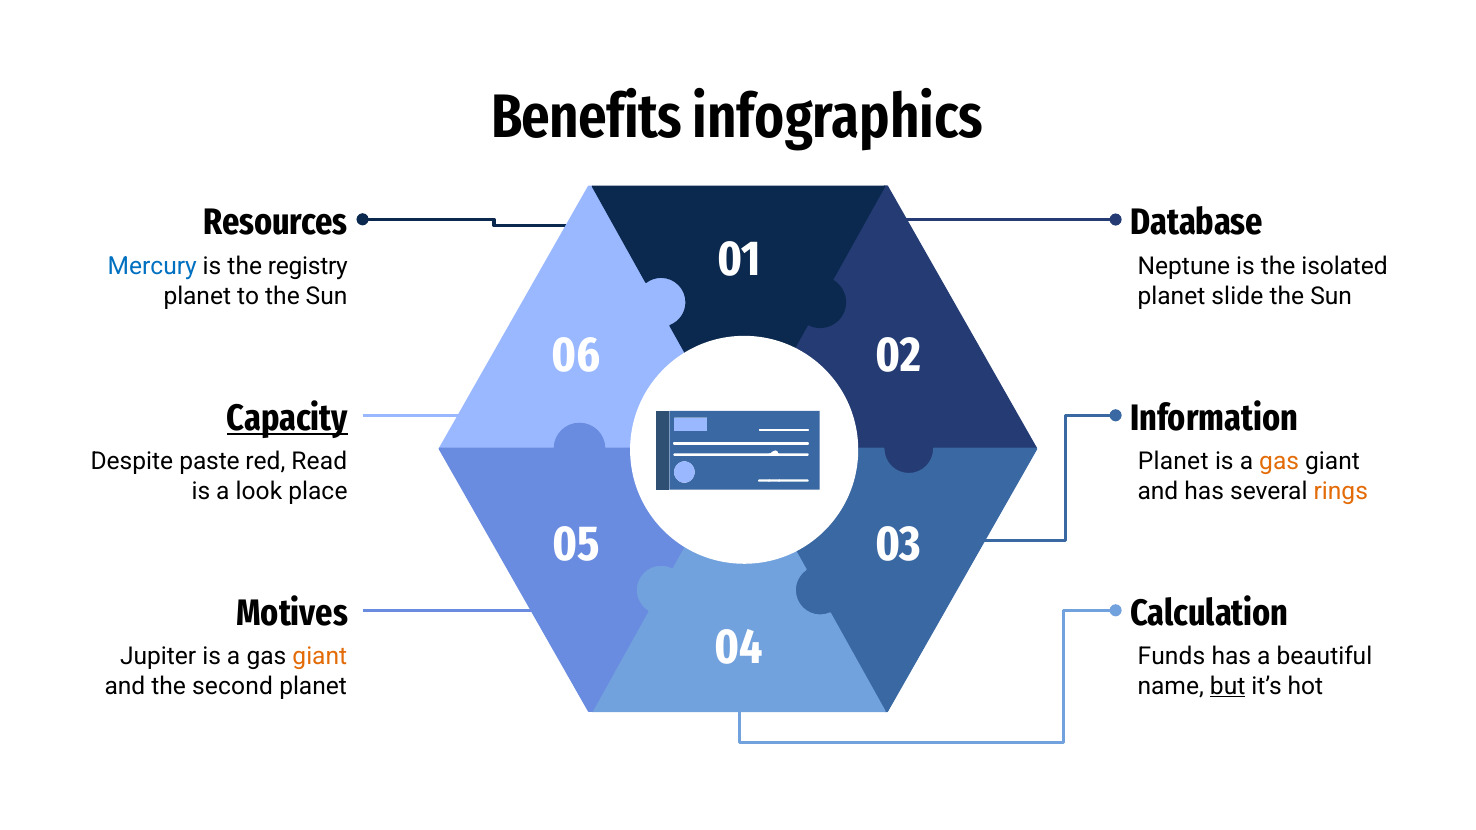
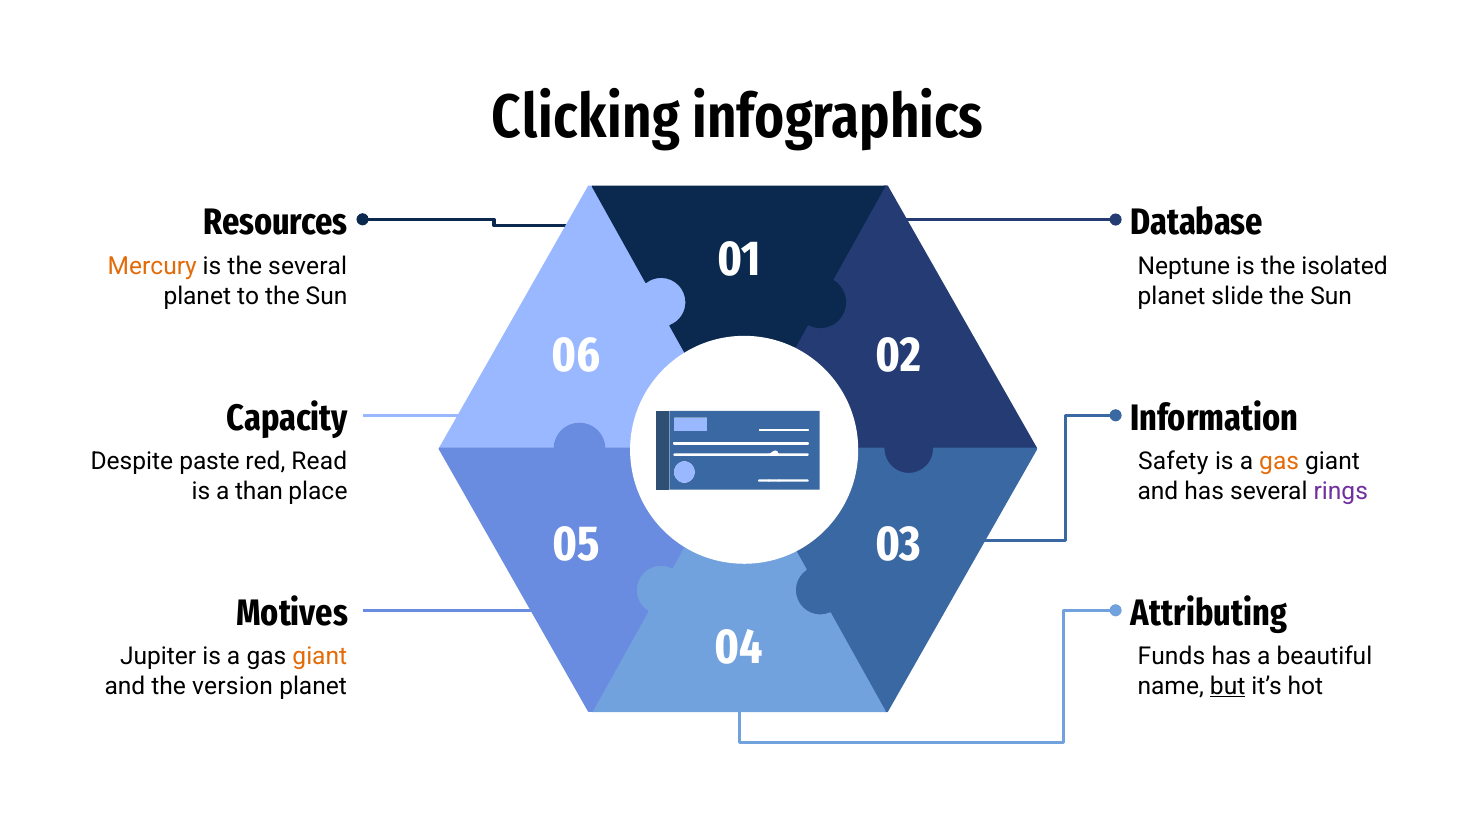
Benefits: Benefits -> Clicking (586, 117)
Mercury colour: blue -> orange (152, 267)
the registry: registry -> several (308, 267)
Capacity underline: present -> none (287, 418)
Planet: Planet -> Safety (1173, 462)
look: look -> than (259, 492)
rings colour: orange -> purple (1341, 492)
Calculation: Calculation -> Attributing (1209, 613)
second: second -> version (232, 686)
